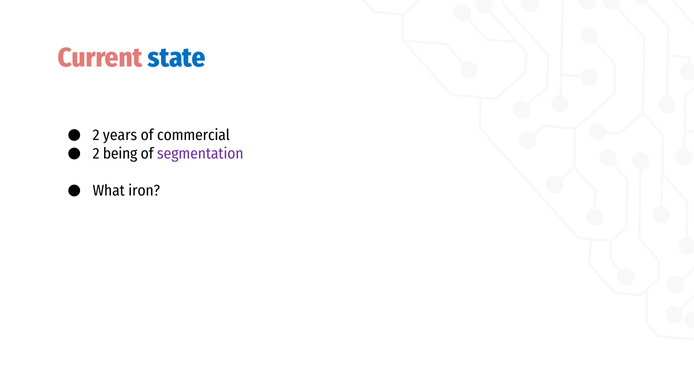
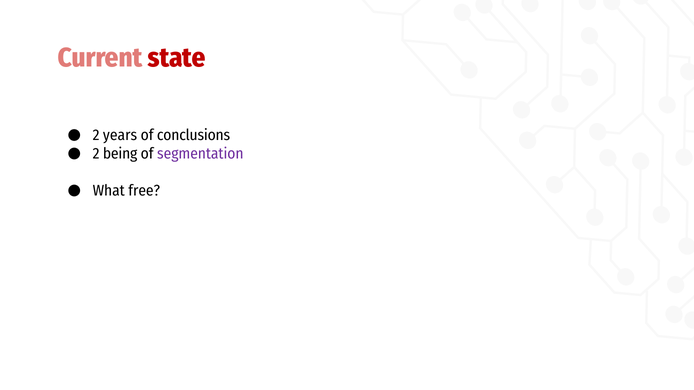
state colour: blue -> red (177, 58)
commercial: commercial -> conclusions (194, 135)
iron: iron -> free (144, 191)
